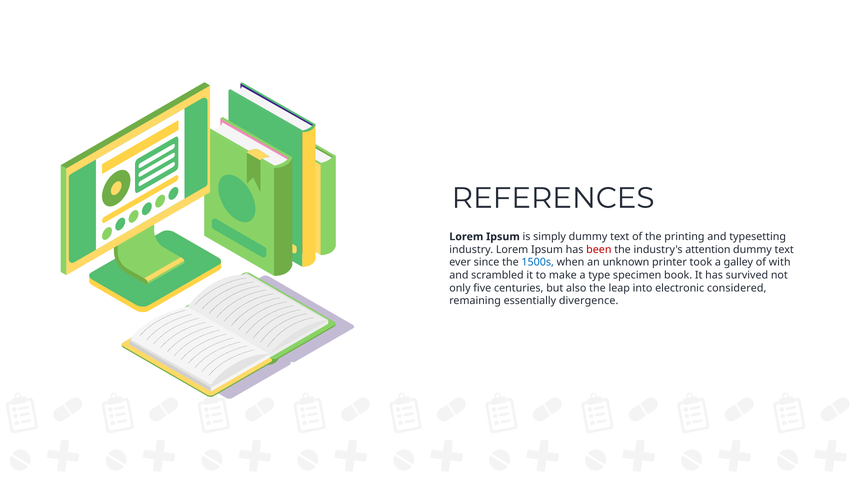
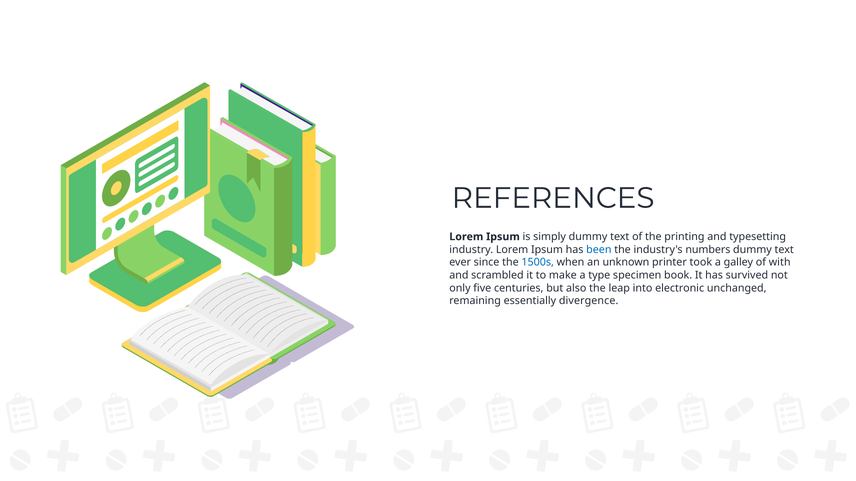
been colour: red -> blue (599, 250)
attention: attention -> numbers (708, 250)
considered: considered -> unchanged (737, 288)
